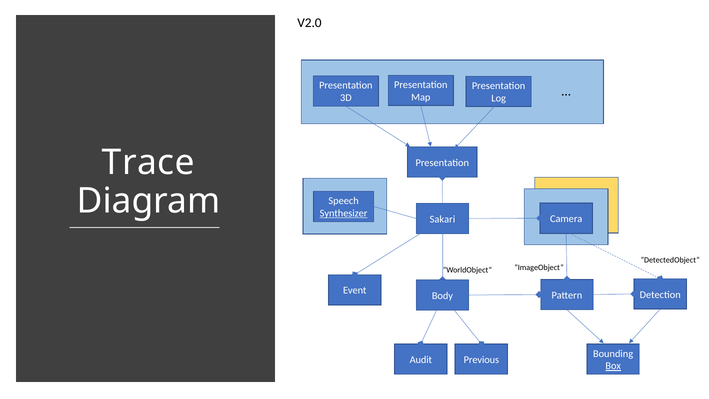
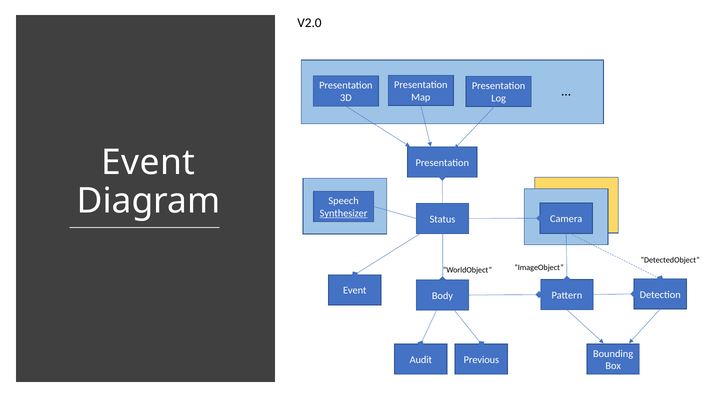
Trace: Trace -> Event (148, 163)
Sakari: Sakari -> Status (443, 219)
Box underline: present -> none (613, 366)
